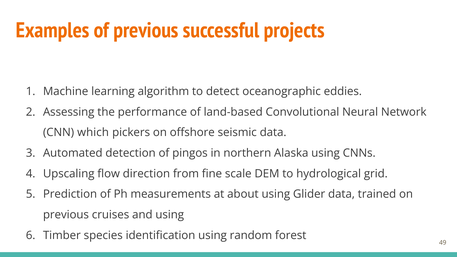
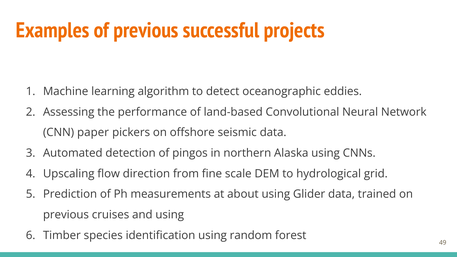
which: which -> paper (93, 133)
